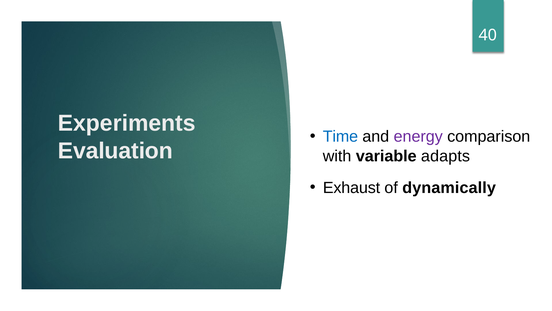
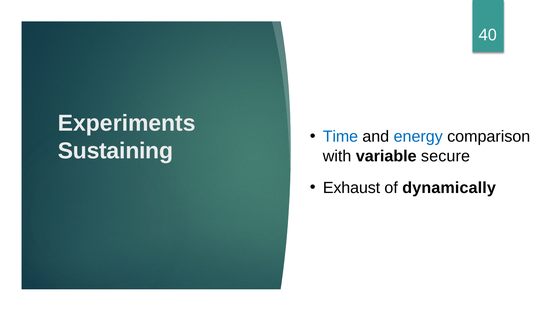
energy colour: purple -> blue (418, 136)
Evaluation: Evaluation -> Sustaining (115, 150)
adapts: adapts -> secure (446, 156)
